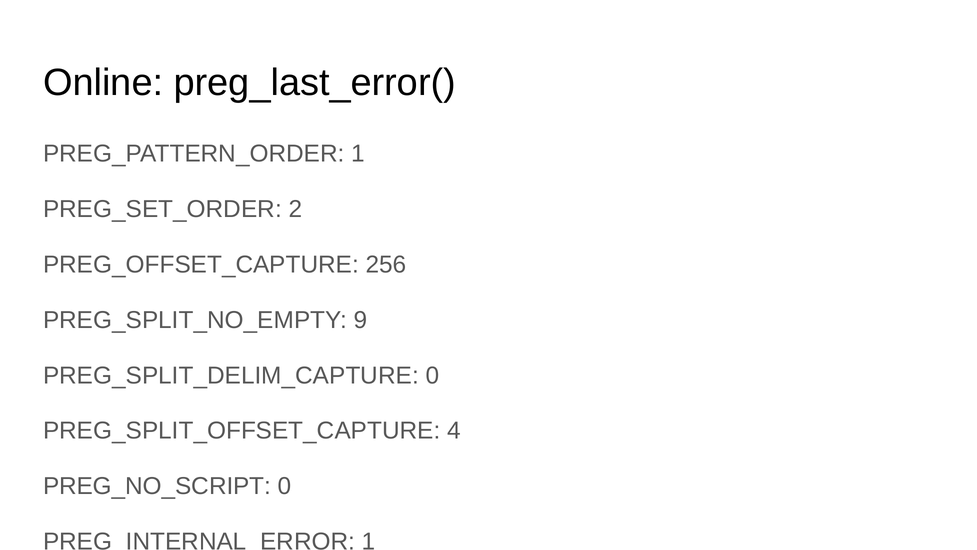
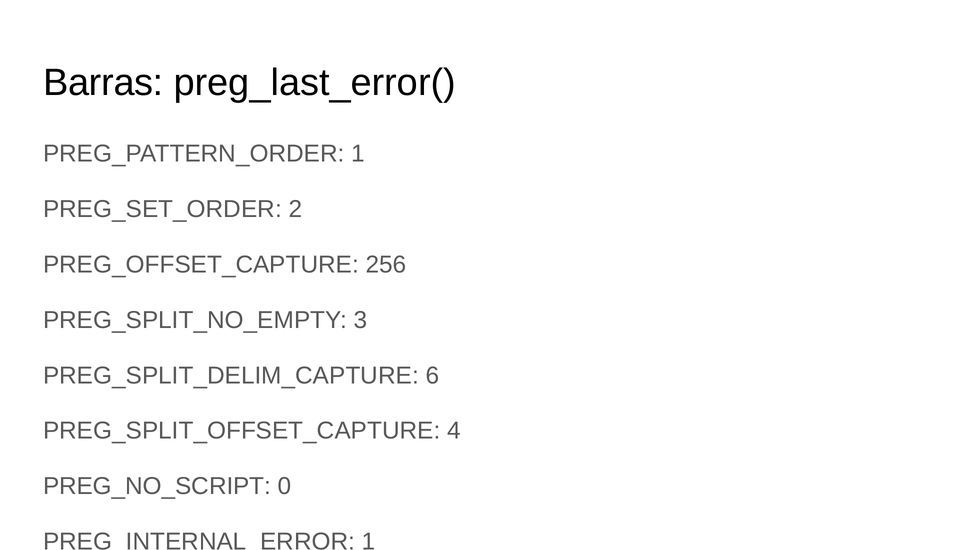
Online: Online -> Barras (103, 83)
PREG_SPLIT_NO_EMPTY 9: 9 -> 3 (360, 320)
PREG_SPLIT_DELIM_CAPTURE 0: 0 -> 6 (432, 375)
